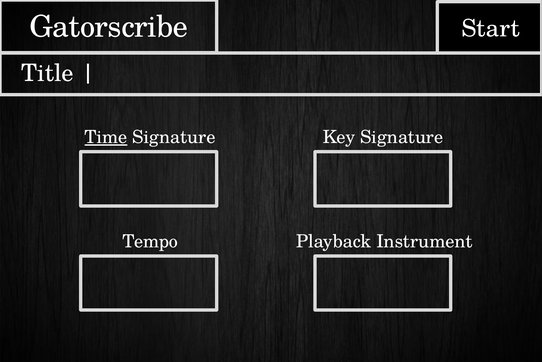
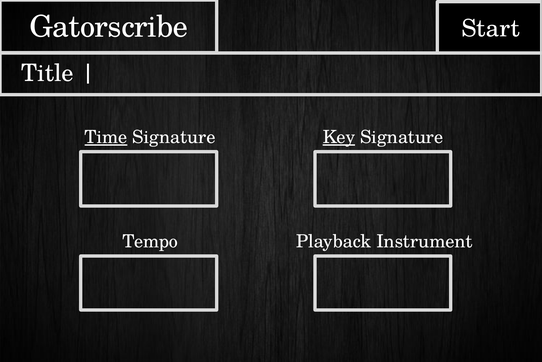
Key underline: none -> present (339, 137)
